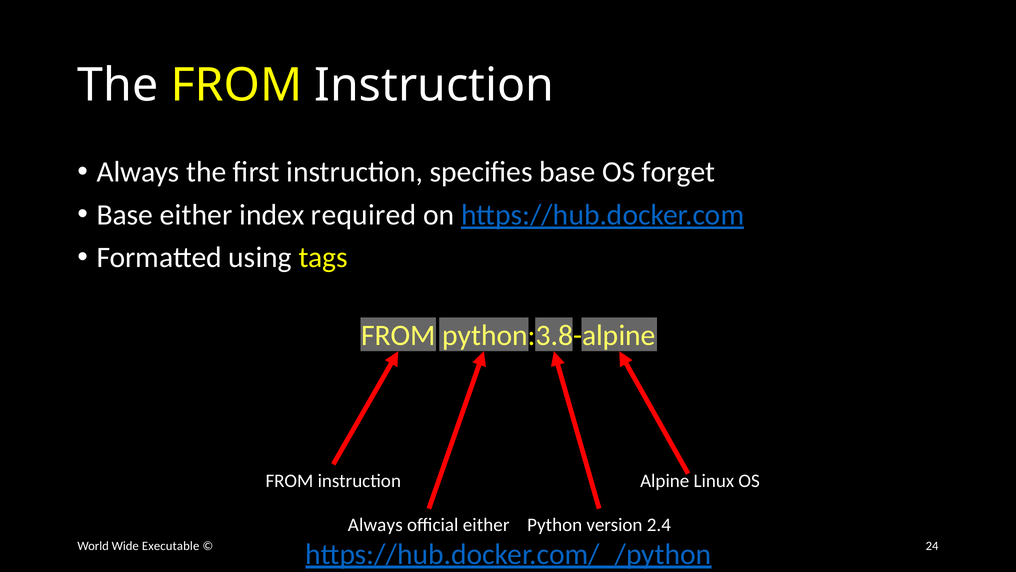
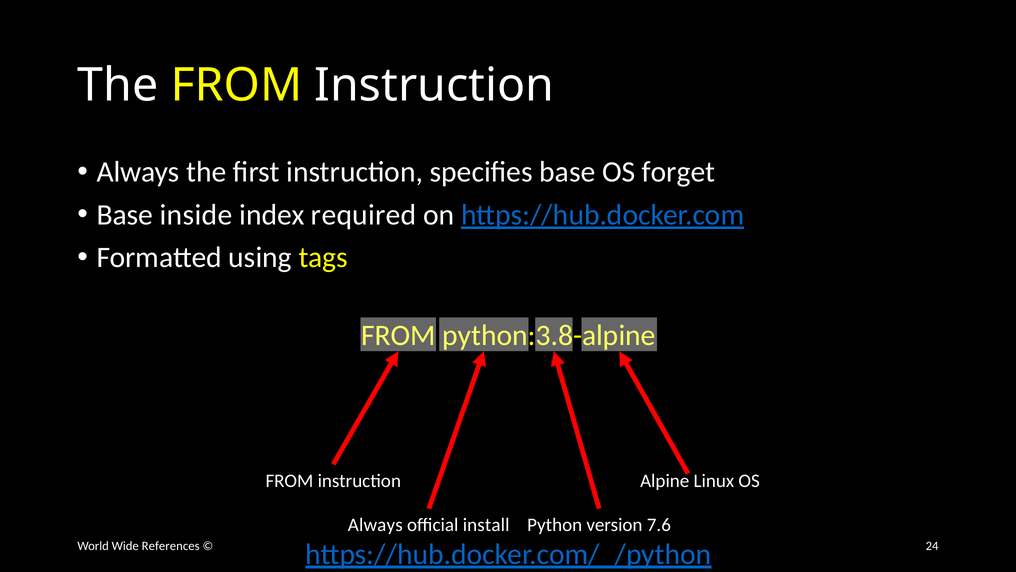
Base either: either -> inside (196, 215)
official either: either -> install (486, 525)
2.4: 2.4 -> 7.6 (659, 525)
Executable: Executable -> References (171, 546)
